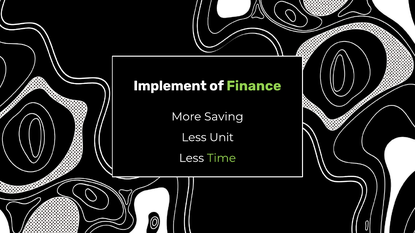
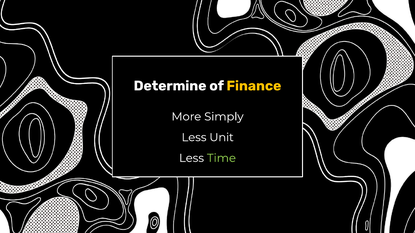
Implement: Implement -> Determine (170, 86)
Finance colour: light green -> yellow (254, 86)
Saving: Saving -> Simply (224, 117)
